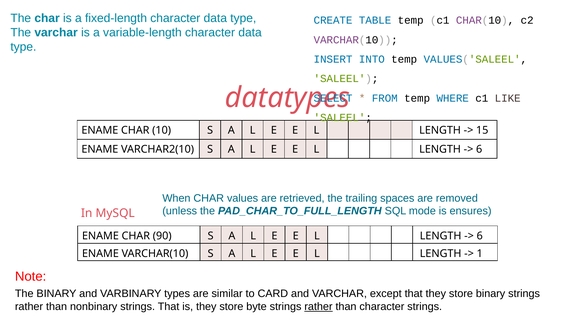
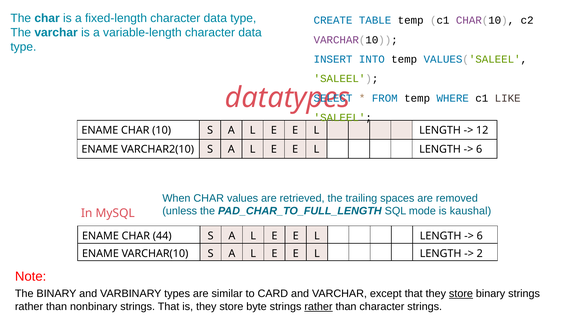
15: 15 -> 12 (482, 130)
ensures: ensures -> kaushal (471, 211)
90: 90 -> 44 (162, 236)
1: 1 -> 2 (480, 253)
store underline: none -> present (461, 293)
